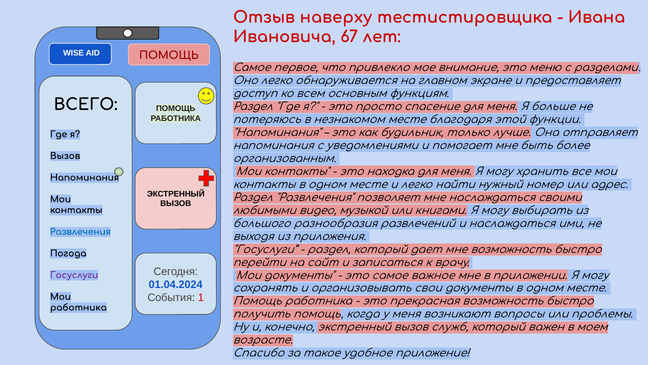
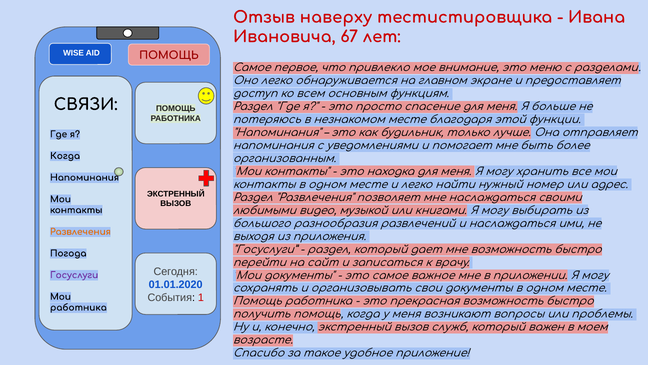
ВСЕГО: ВСЕГО -> СВЯЗИ (86, 104)
Вызов: Вызов -> Когда (65, 156)
Развлечения colour: blue -> orange (80, 232)
01.04.2024: 01.04.2024 -> 01.01.2020 (176, 284)
